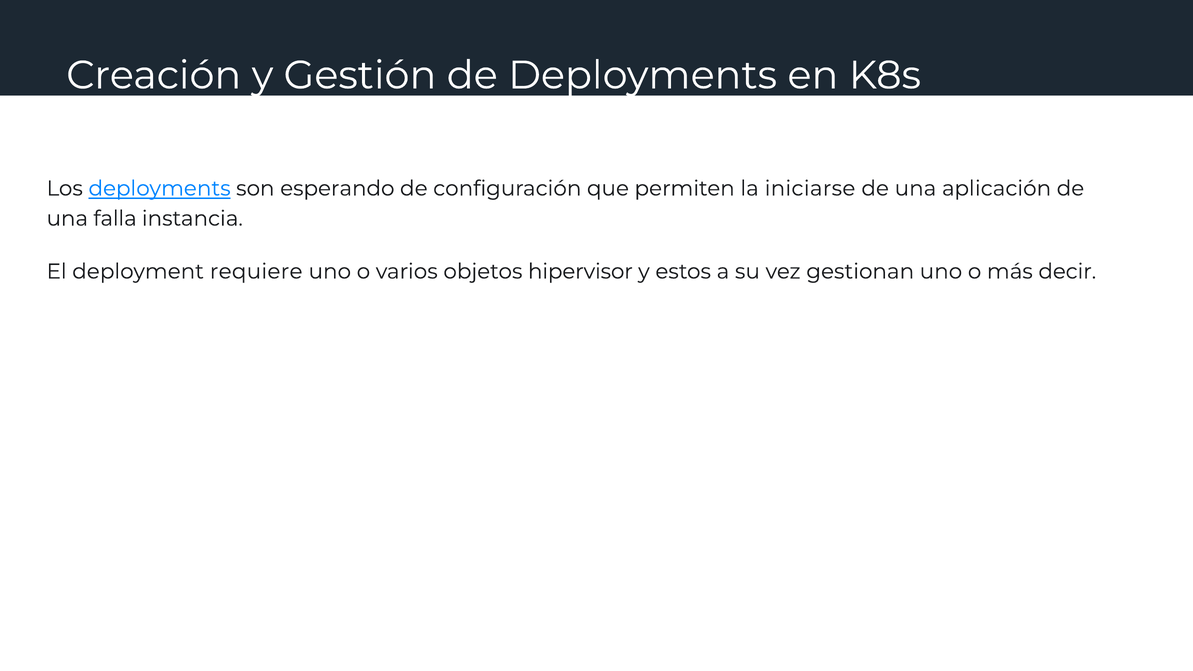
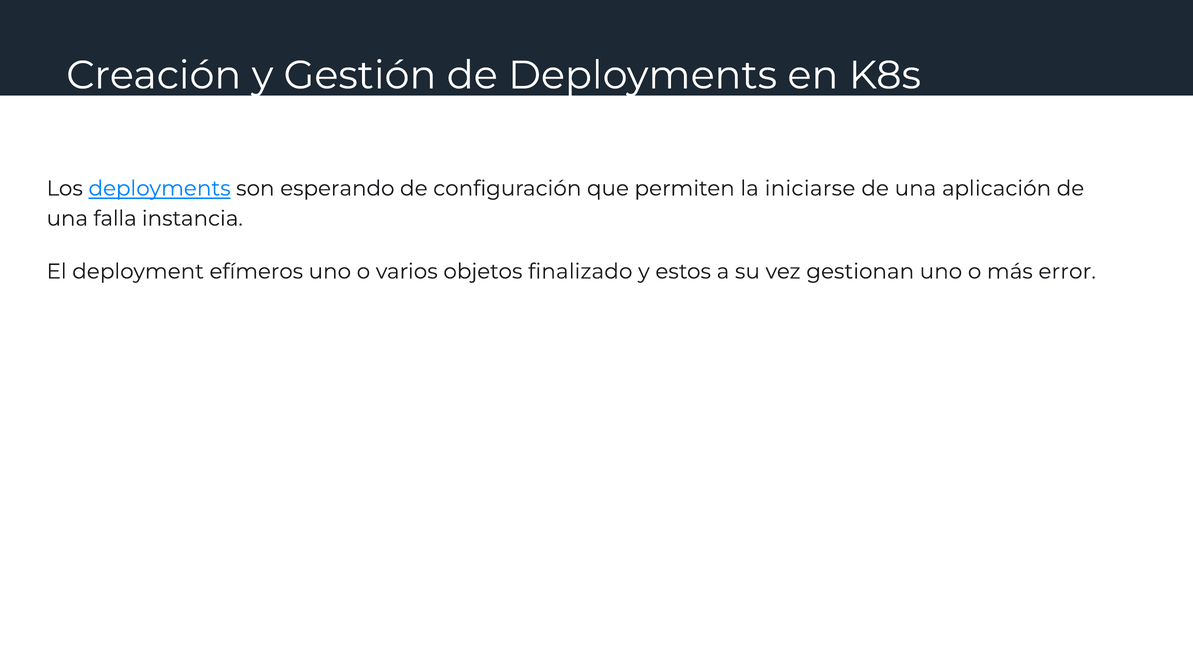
requiere: requiere -> efímeros (256, 272)
hipervisor: hipervisor -> finalizado (580, 272)
decir: decir -> error (1067, 272)
